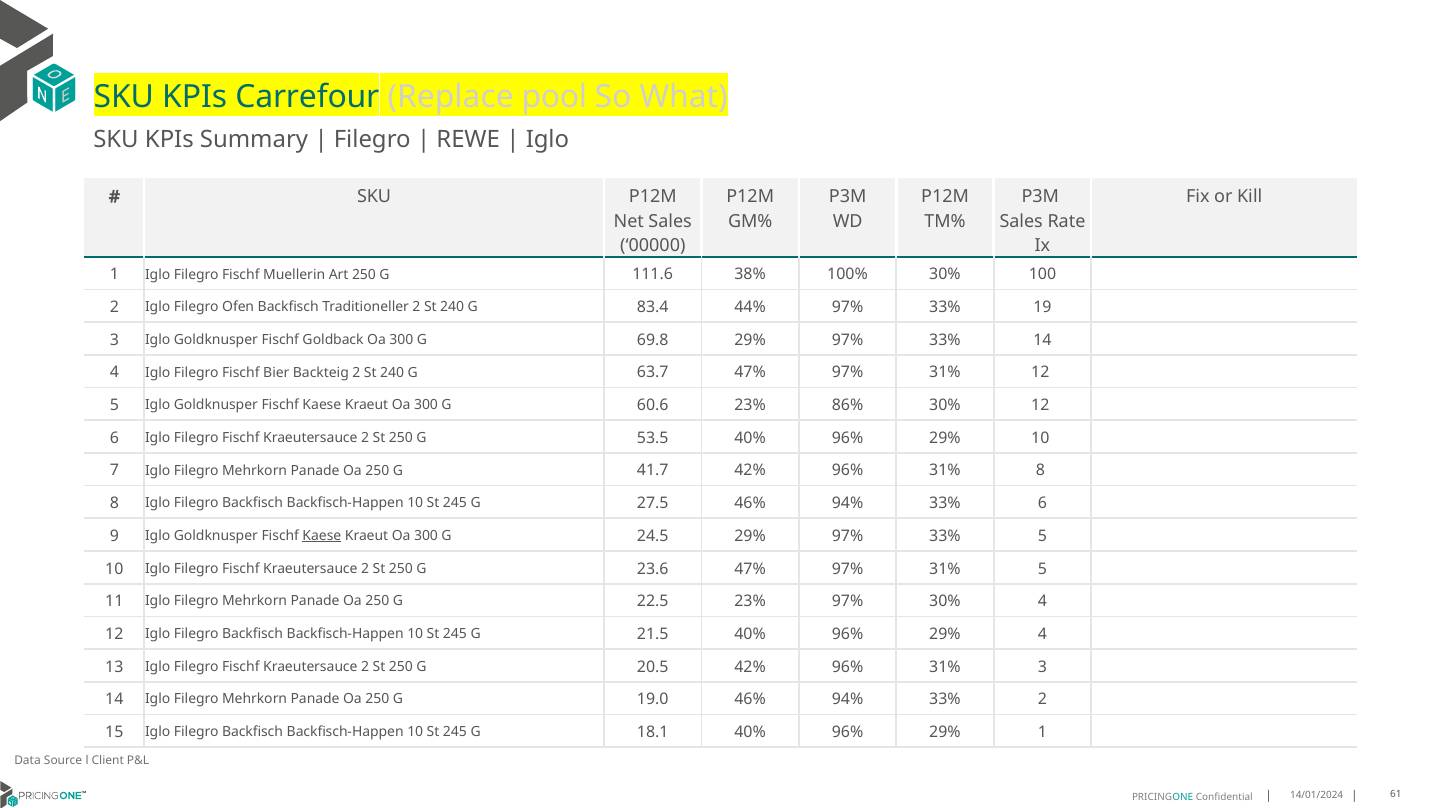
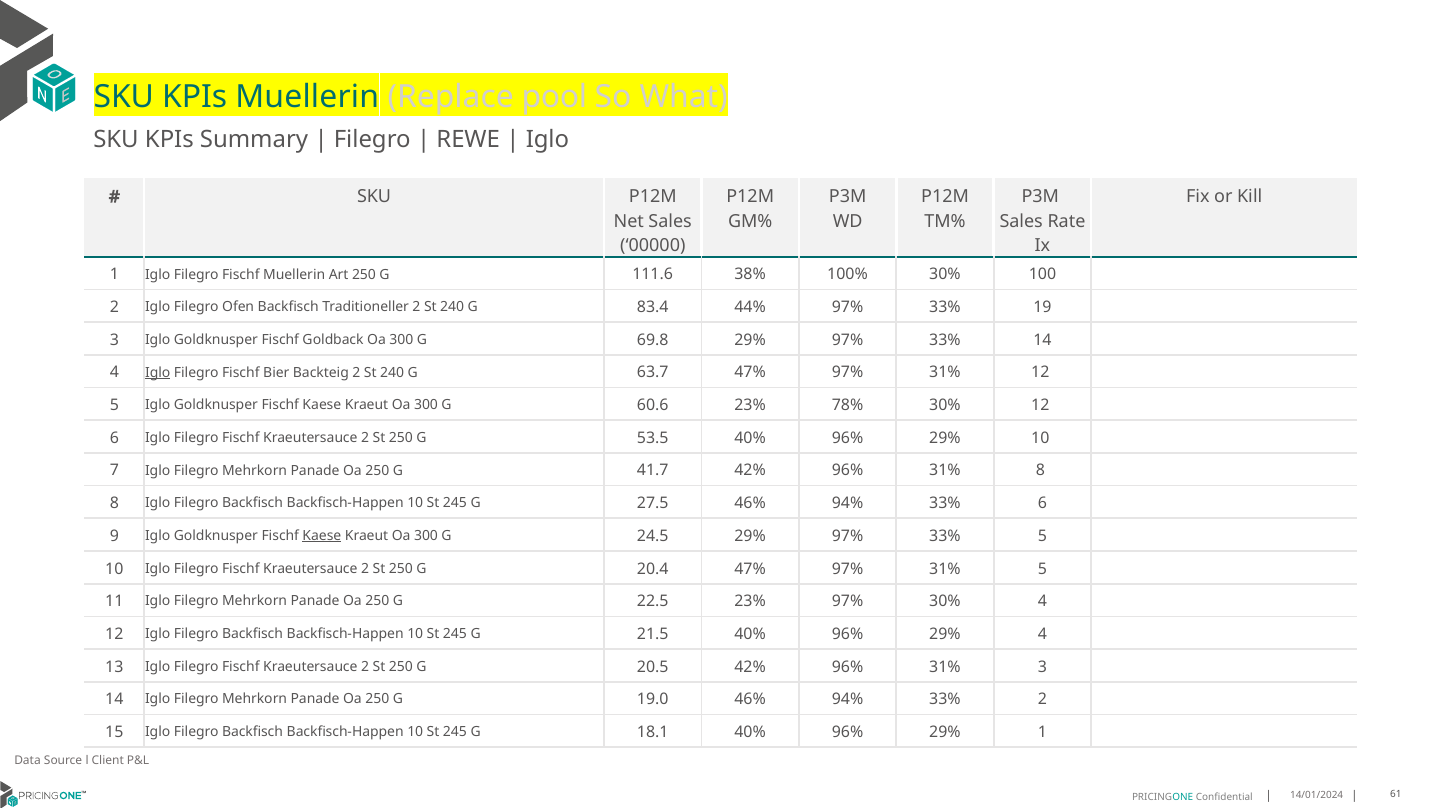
KPIs Carrefour: Carrefour -> Muellerin (307, 97)
Iglo underline: none -> present (158, 373)
86%: 86% -> 78% (848, 406)
23.6: 23.6 -> 20.4 (653, 569)
